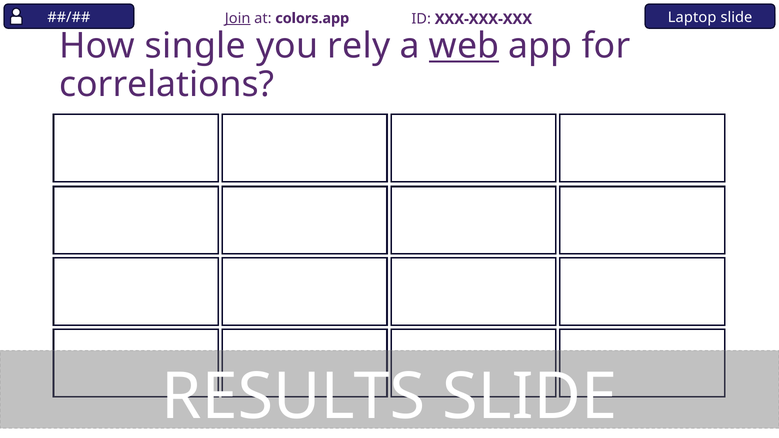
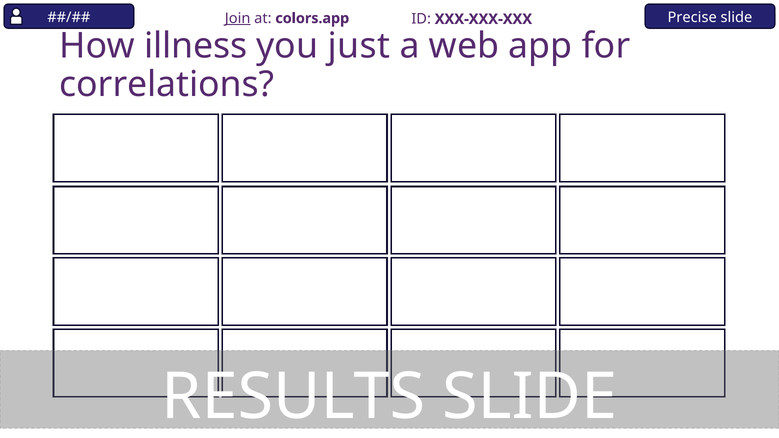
Laptop: Laptop -> Precise (692, 17)
single: single -> illness (196, 46)
rely: rely -> just (359, 46)
web underline: present -> none (464, 46)
